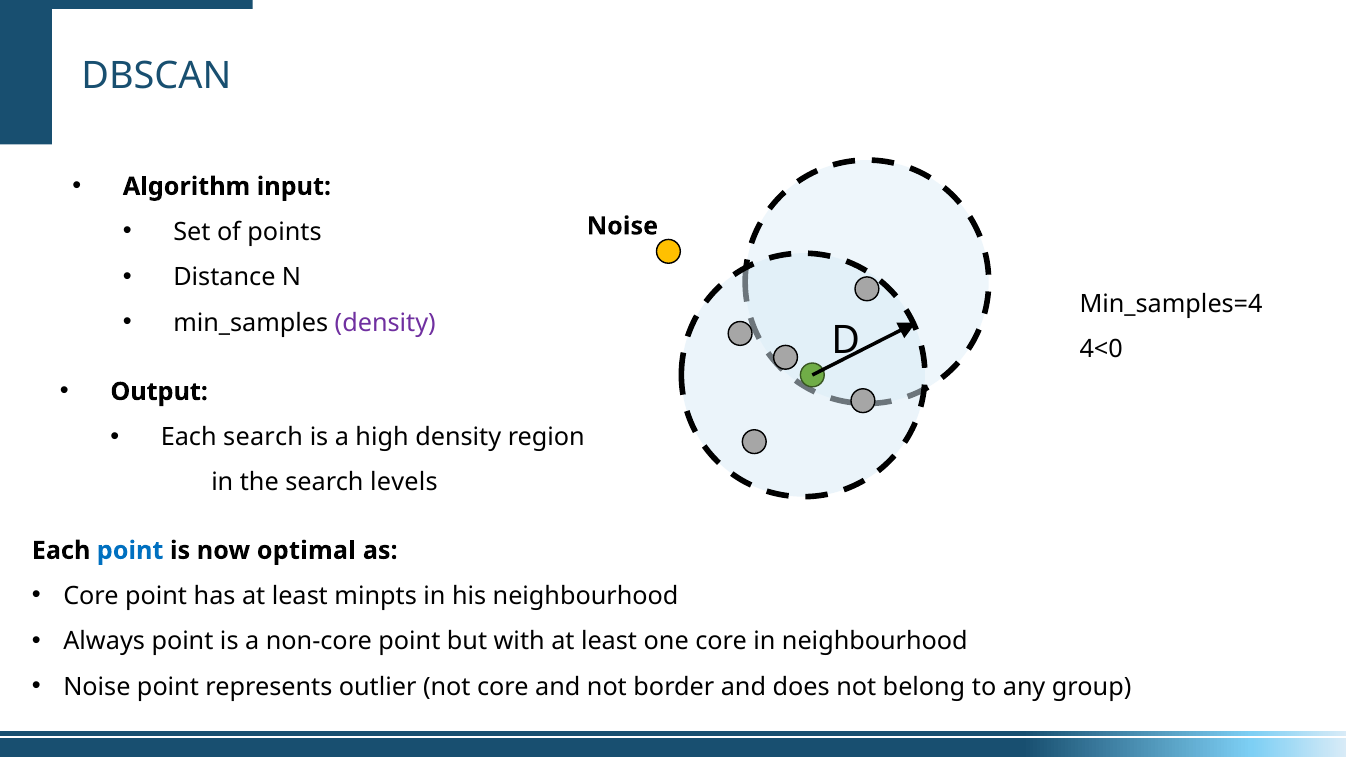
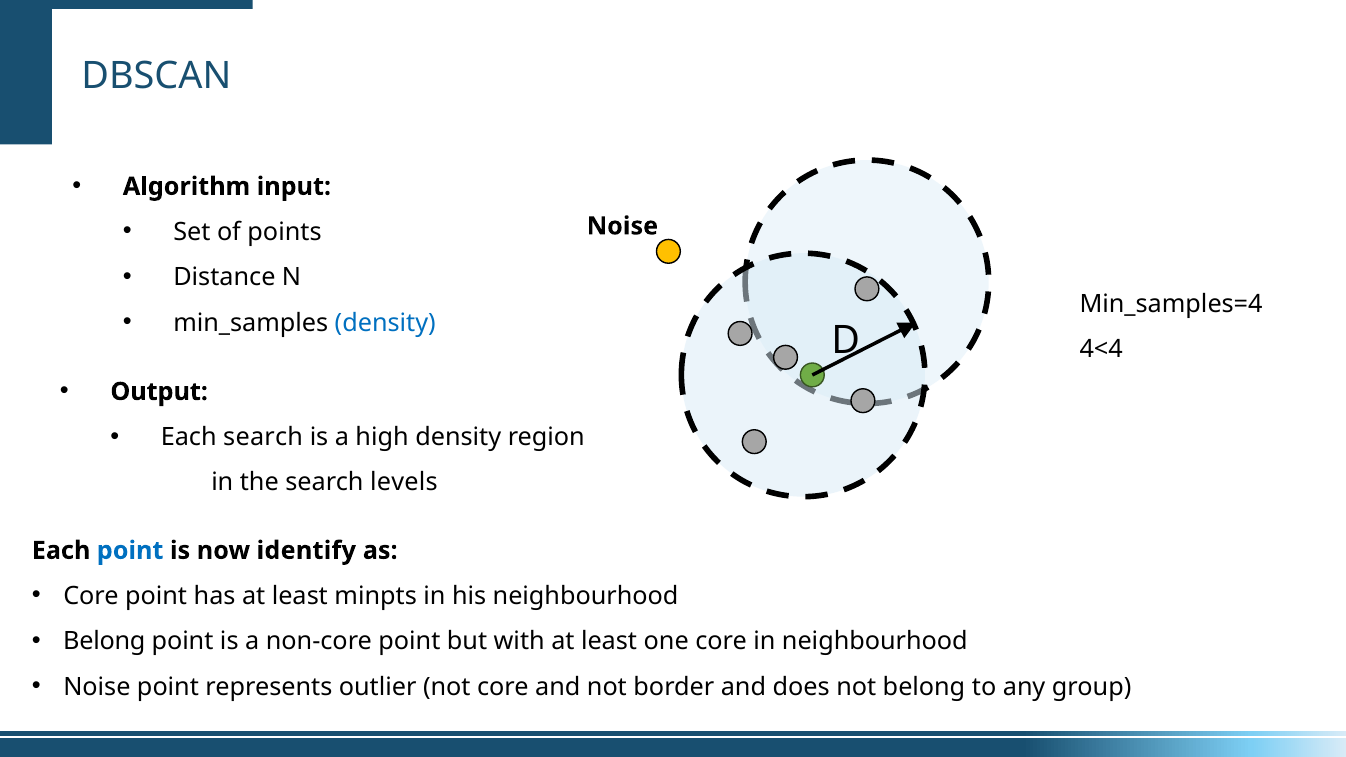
density colour: purple -> blue (385, 323)
4<0: 4<0 -> 4<4 (1101, 349)
optimal: optimal -> identify (306, 551)
Always: Always -> Belong (104, 641)
